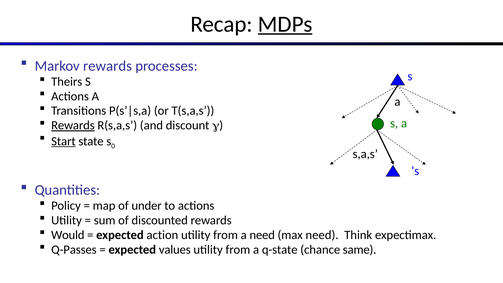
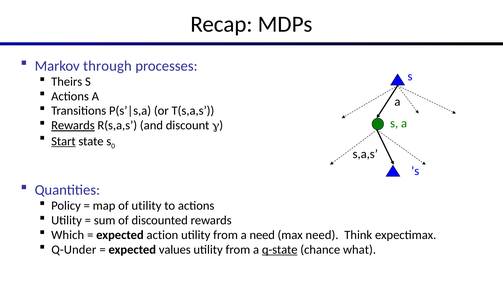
MDPs underline: present -> none (285, 24)
Markov rewards: rewards -> through (107, 66)
of under: under -> utility (147, 206)
Would: Would -> Which (68, 235)
Q-Passes: Q-Passes -> Q-Under (74, 249)
q-state underline: none -> present (280, 249)
same: same -> what (360, 249)
